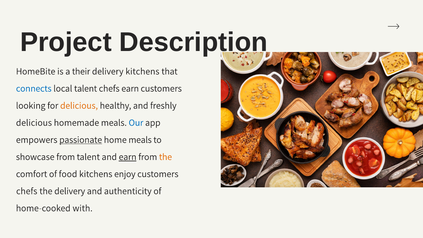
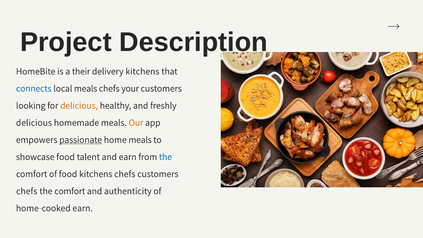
local talent: talent -> meals (86, 88)
chefs earn: earn -> your (130, 88)
Our colour: blue -> orange (136, 123)
showcase from: from -> food (66, 157)
earn underline: present -> none (128, 157)
the colour: orange -> blue (165, 157)
kitchens enjoy: enjoy -> chefs (125, 174)
delivery: delivery -> comfort (70, 191)
home-cooked with: with -> earn (83, 208)
